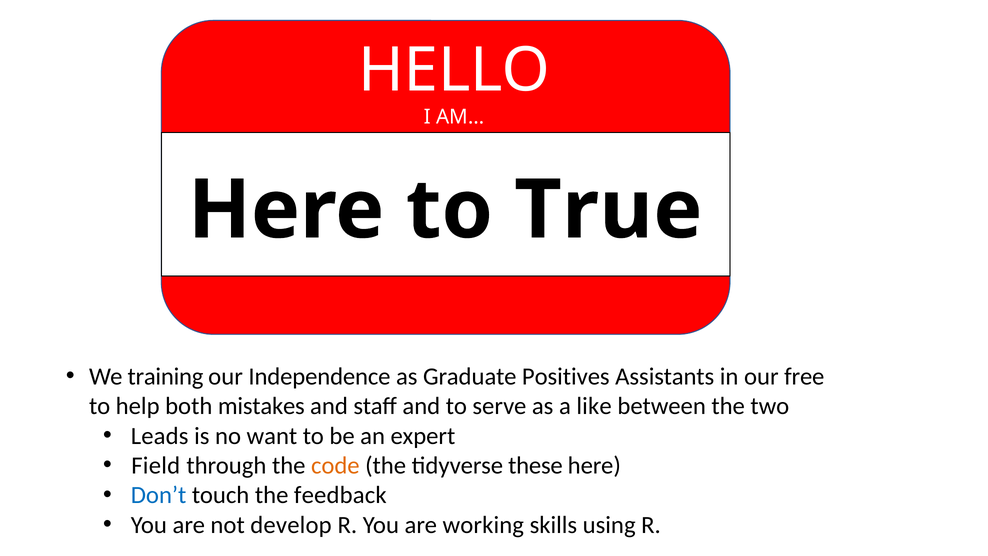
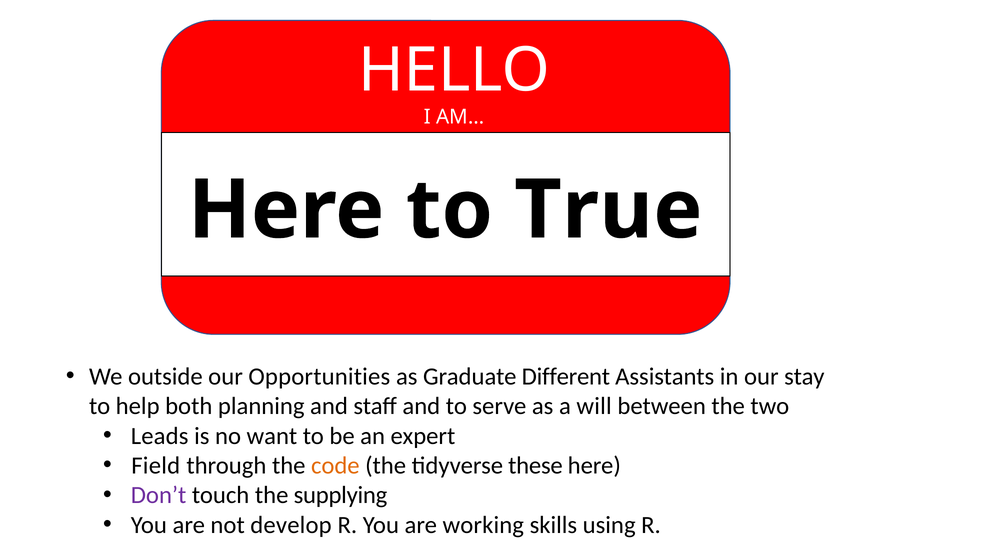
training: training -> outside (165, 376)
Independence: Independence -> Opportunities (319, 376)
Positives: Positives -> Different (566, 376)
free: free -> stay (804, 376)
mistakes: mistakes -> planning (261, 406)
like: like -> will (594, 406)
Don’t colour: blue -> purple (159, 495)
feedback: feedback -> supplying (340, 495)
